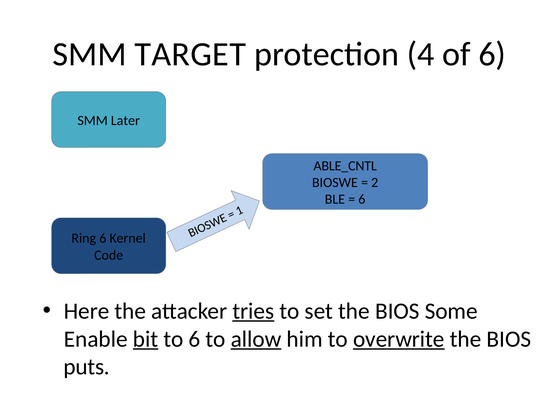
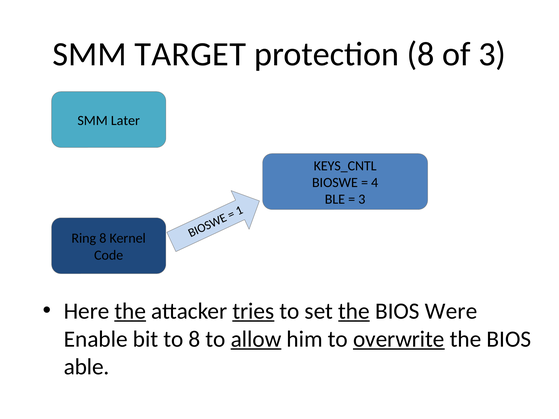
protection 4: 4 -> 8 (421, 54)
of 6: 6 -> 3 (492, 54)
ABLE_CNTL: ABLE_CNTL -> KEYS_CNTL (345, 166)
2: 2 -> 4 (375, 183)
6: 6 -> 3 (362, 199)
Ring 6: 6 -> 8 (103, 238)
the underline: none -> present (130, 311)
the underline: none -> present (354, 311)
Some: Some -> Were (451, 311)
bit underline: present -> none (146, 339)
to 6: 6 -> 8 (194, 339)
puts: puts -> able (87, 367)
